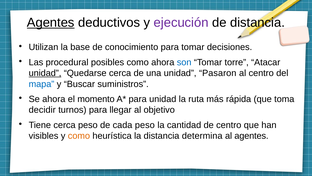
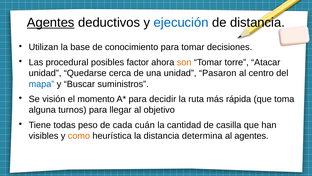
ejecución colour: purple -> blue (181, 23)
posibles como: como -> factor (138, 62)
son colour: blue -> orange (184, 62)
unidad underline: present -> none (45, 73)
Se ahora: ahora -> visión (54, 99)
para unidad: unidad -> decidir (163, 99)
decidir: decidir -> alguna (42, 110)
Tiene cerca: cerca -> todas (65, 125)
cada peso: peso -> cuán (145, 125)
de centro: centro -> casilla (229, 125)
